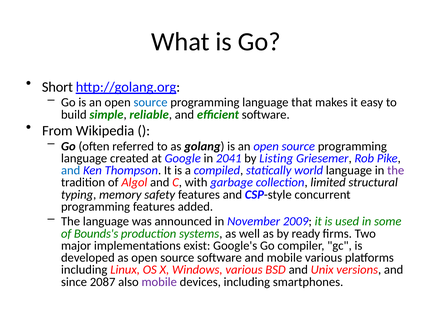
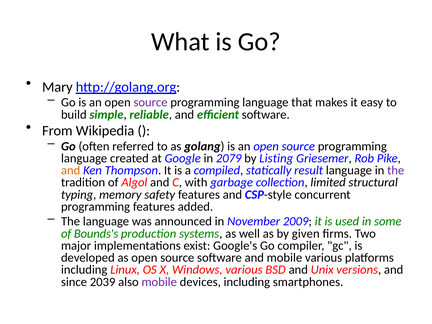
Short: Short -> Mary (57, 87)
source colour: blue -> purple (151, 102)
2041: 2041 -> 2079 (229, 158)
and colour: blue -> orange (71, 170)
world: world -> result (309, 170)
ready: ready -> given (306, 234)
2087: 2087 -> 2039 (103, 282)
